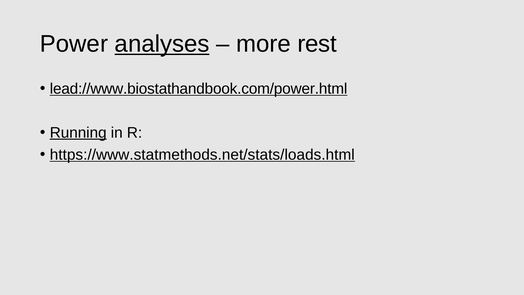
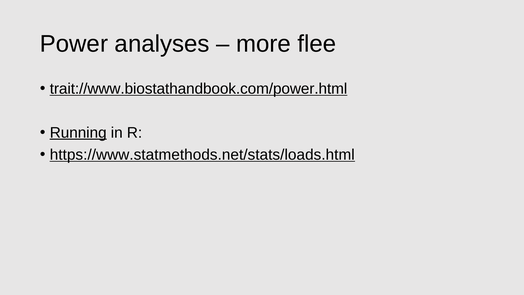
analyses underline: present -> none (162, 44)
rest: rest -> flee (317, 44)
lead://www.biostathandbook.com/power.html: lead://www.biostathandbook.com/power.html -> trait://www.biostathandbook.com/power.html (199, 89)
